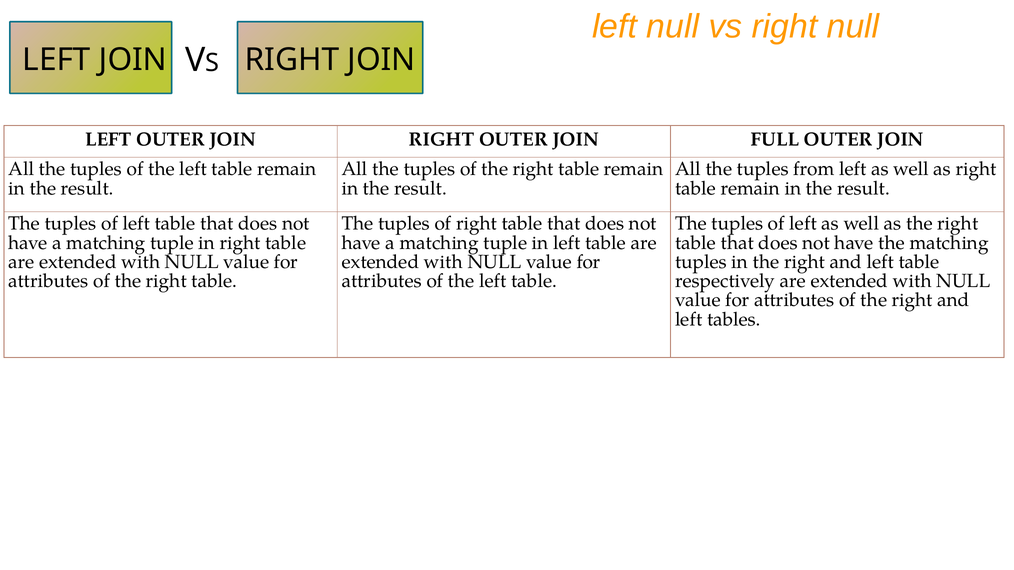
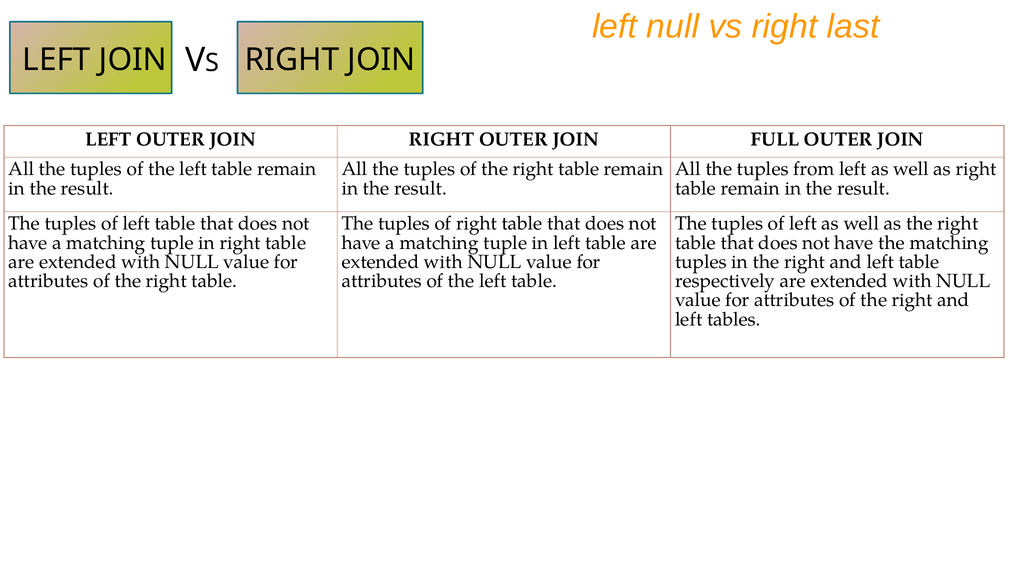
right null: null -> last (853, 26)
